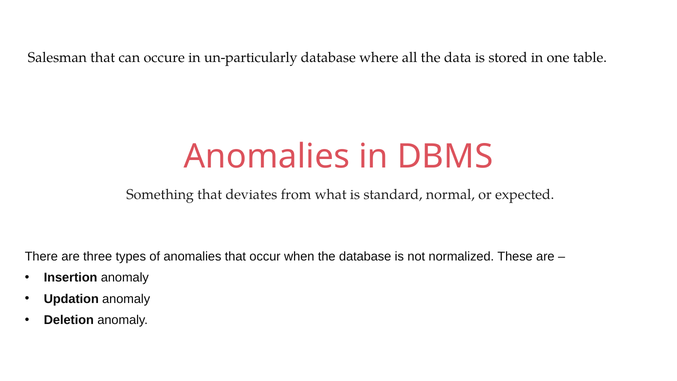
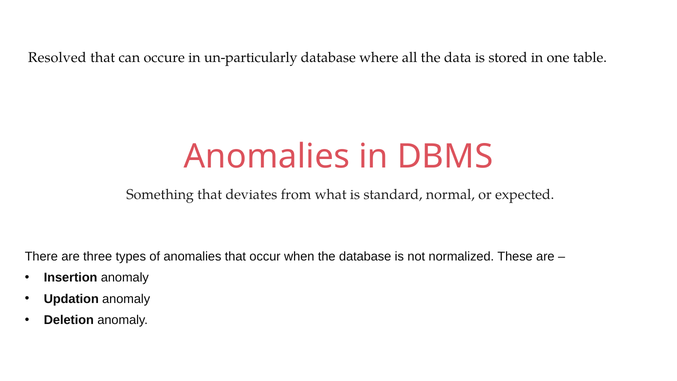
Salesman: Salesman -> Resolved (57, 57)
